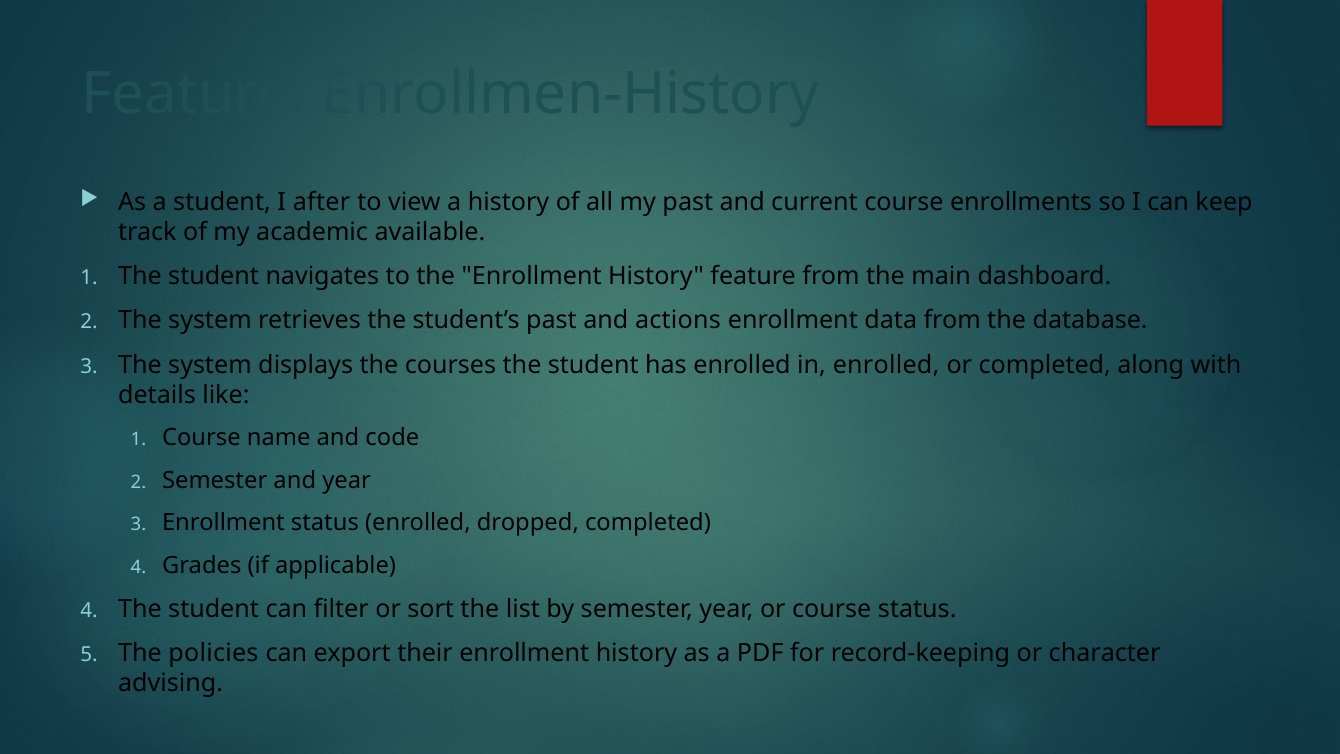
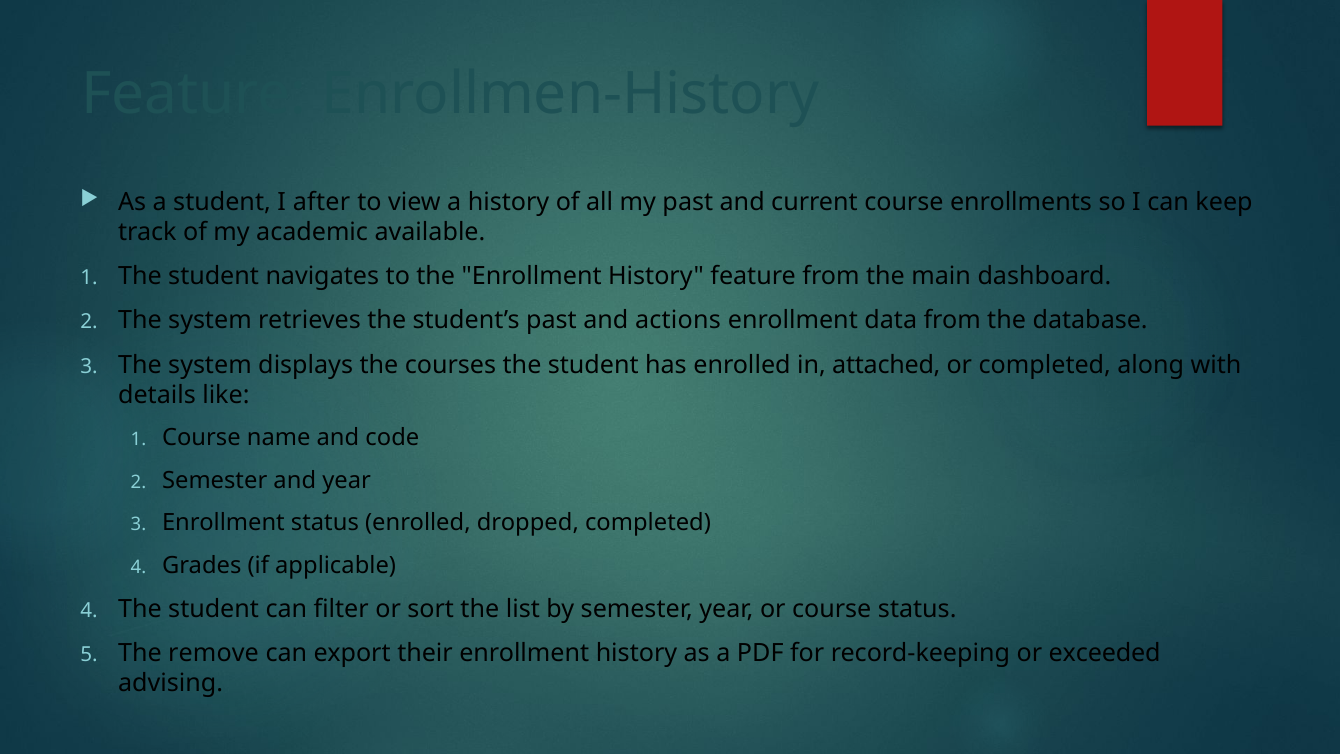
in enrolled: enrolled -> attached (886, 365)
policies: policies -> remove (214, 653)
character: character -> exceeded (1105, 653)
